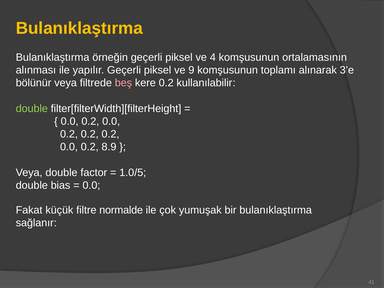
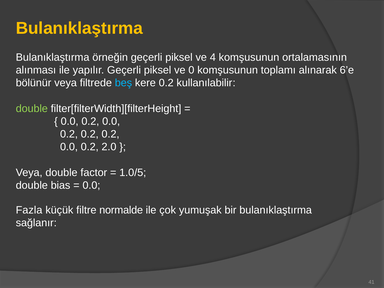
9: 9 -> 0 (191, 70)
3’e: 3’e -> 6’e (347, 70)
beş colour: pink -> light blue (123, 83)
8.9: 8.9 -> 2.0 (109, 147)
Fakat: Fakat -> Fazla (29, 210)
